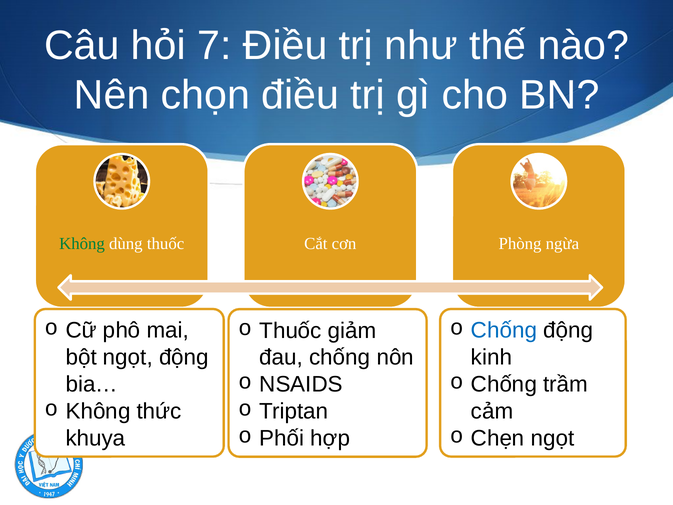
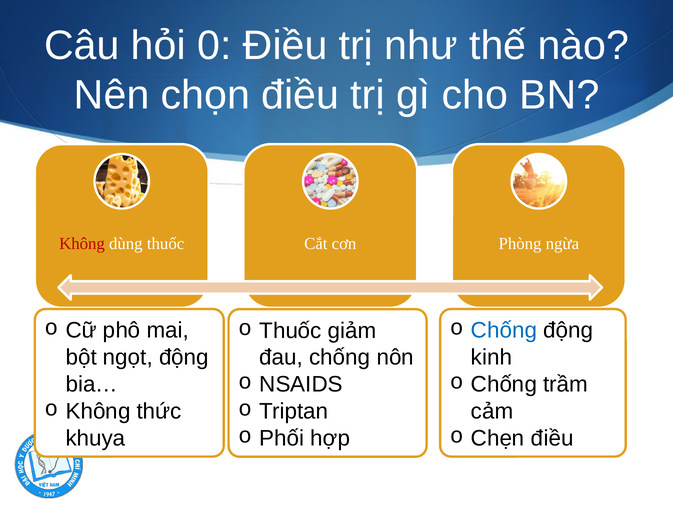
7: 7 -> 0 (214, 46)
Không colour: green -> red (82, 243)
Chẹn ngọt: ngọt -> điều (552, 438)
